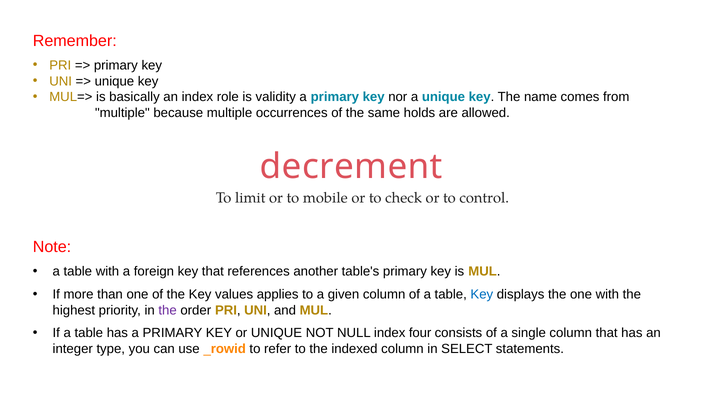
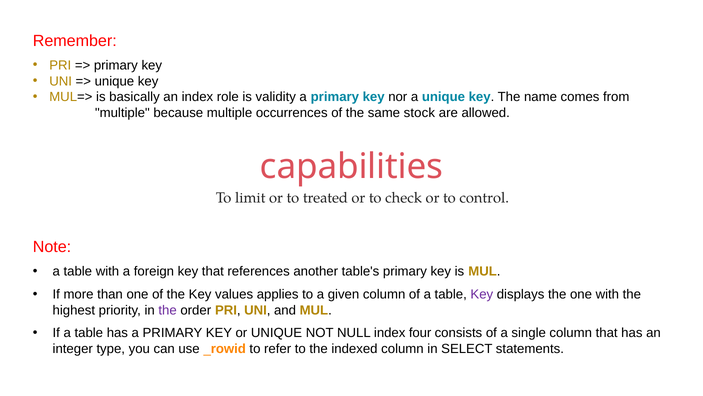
holds: holds -> stock (419, 113)
decrement: decrement -> capabilities (351, 167)
mobile: mobile -> treated (325, 198)
Key colour: blue -> purple (482, 294)
